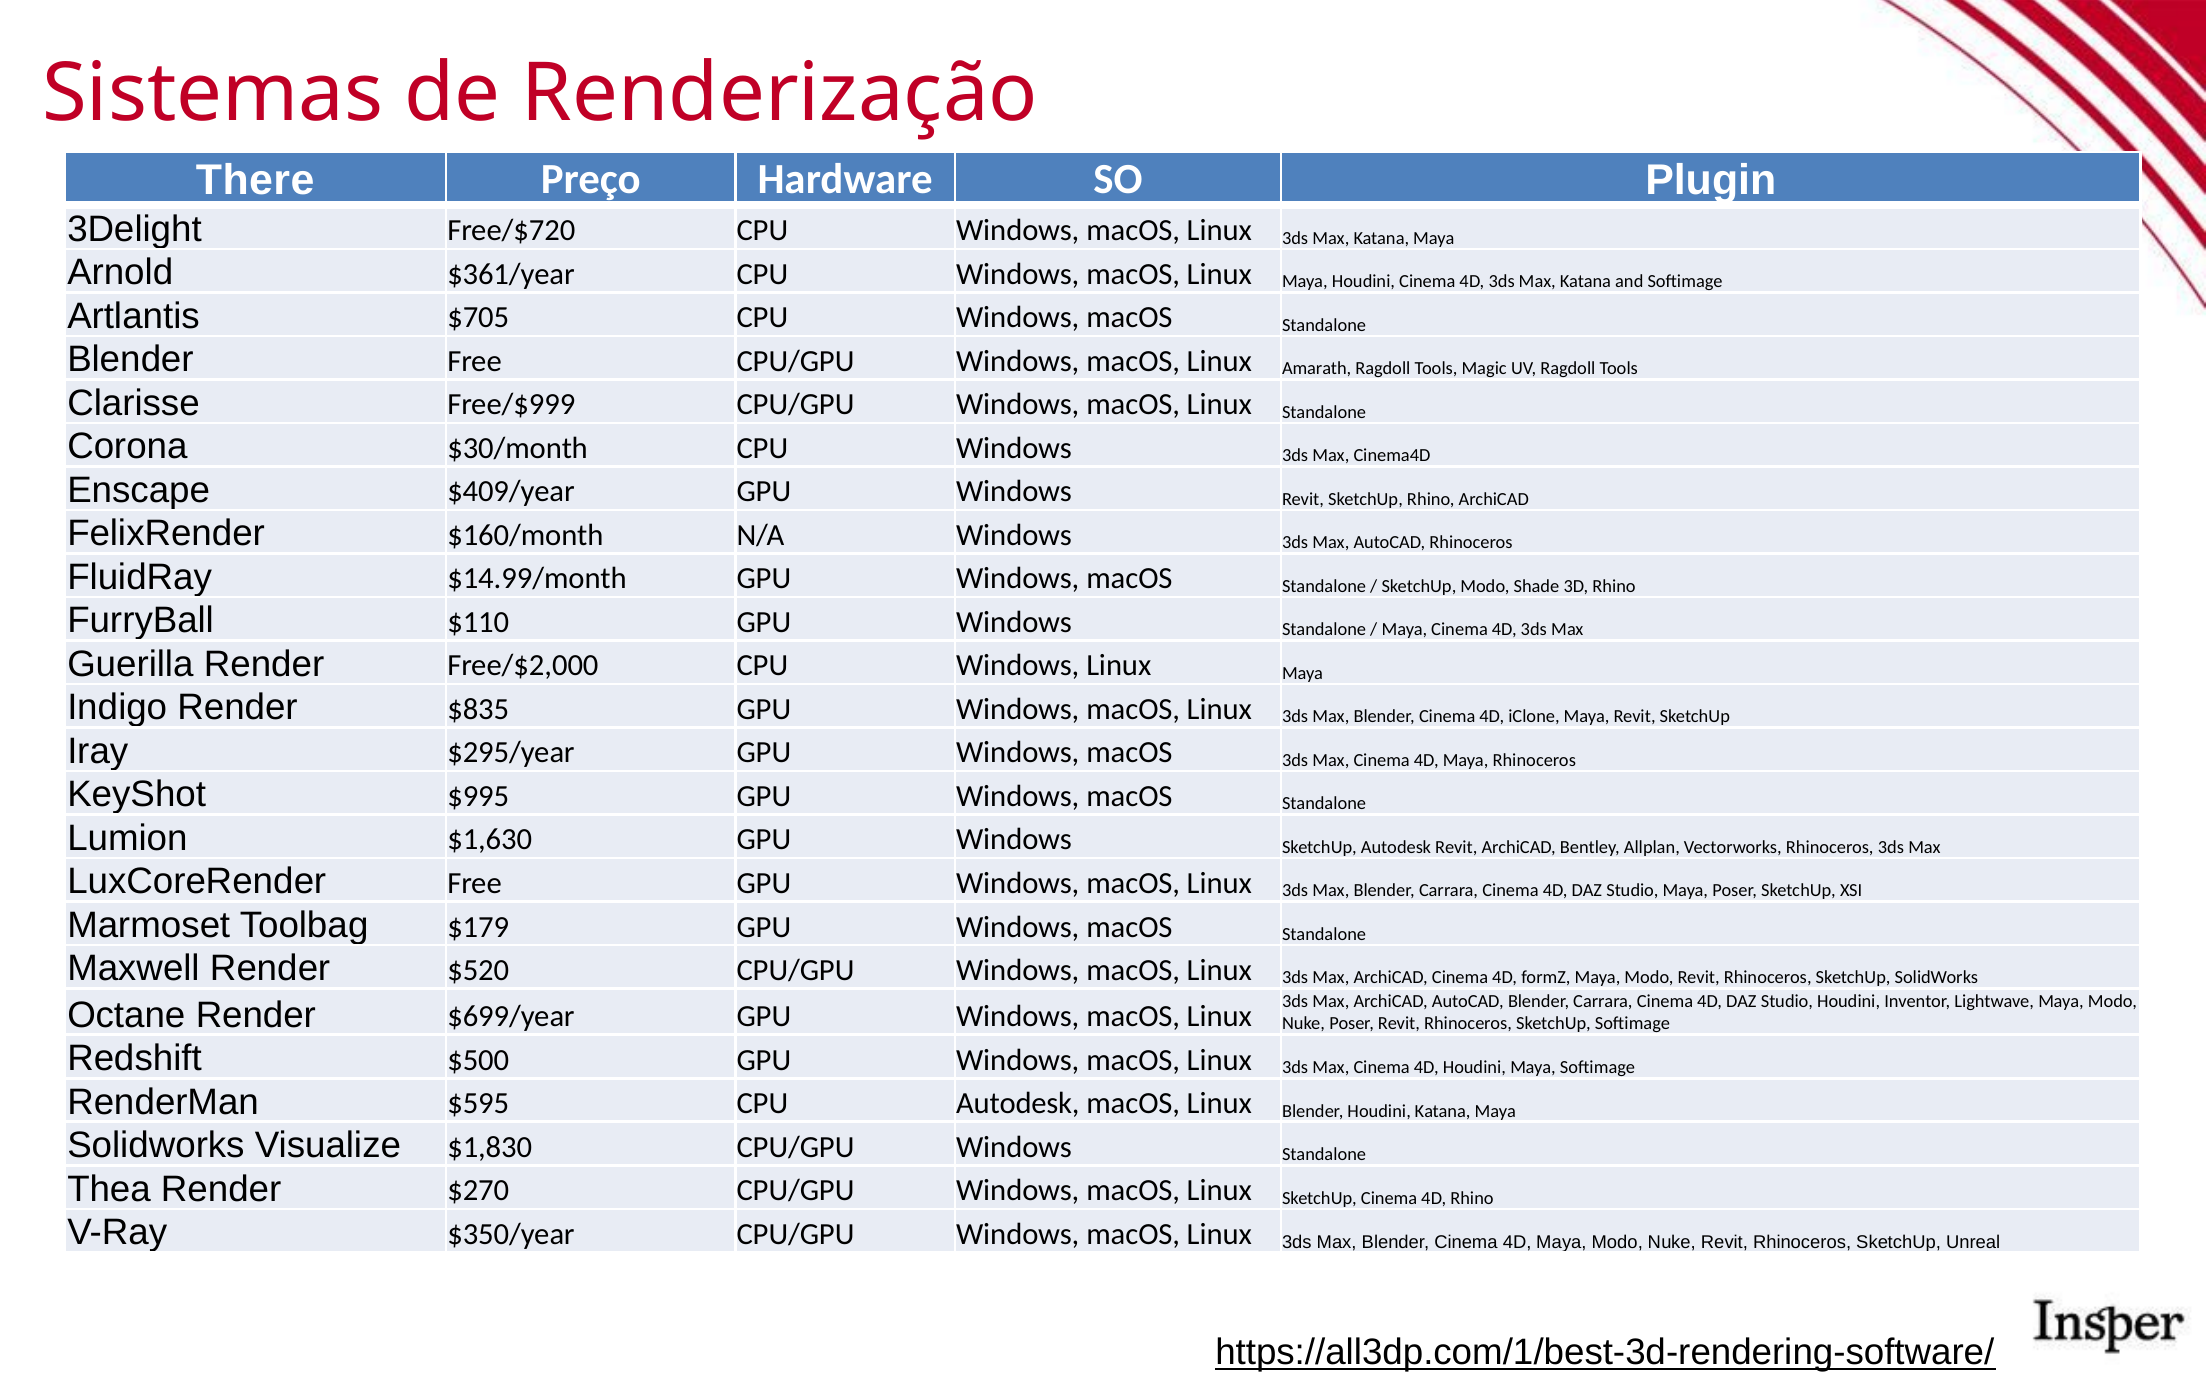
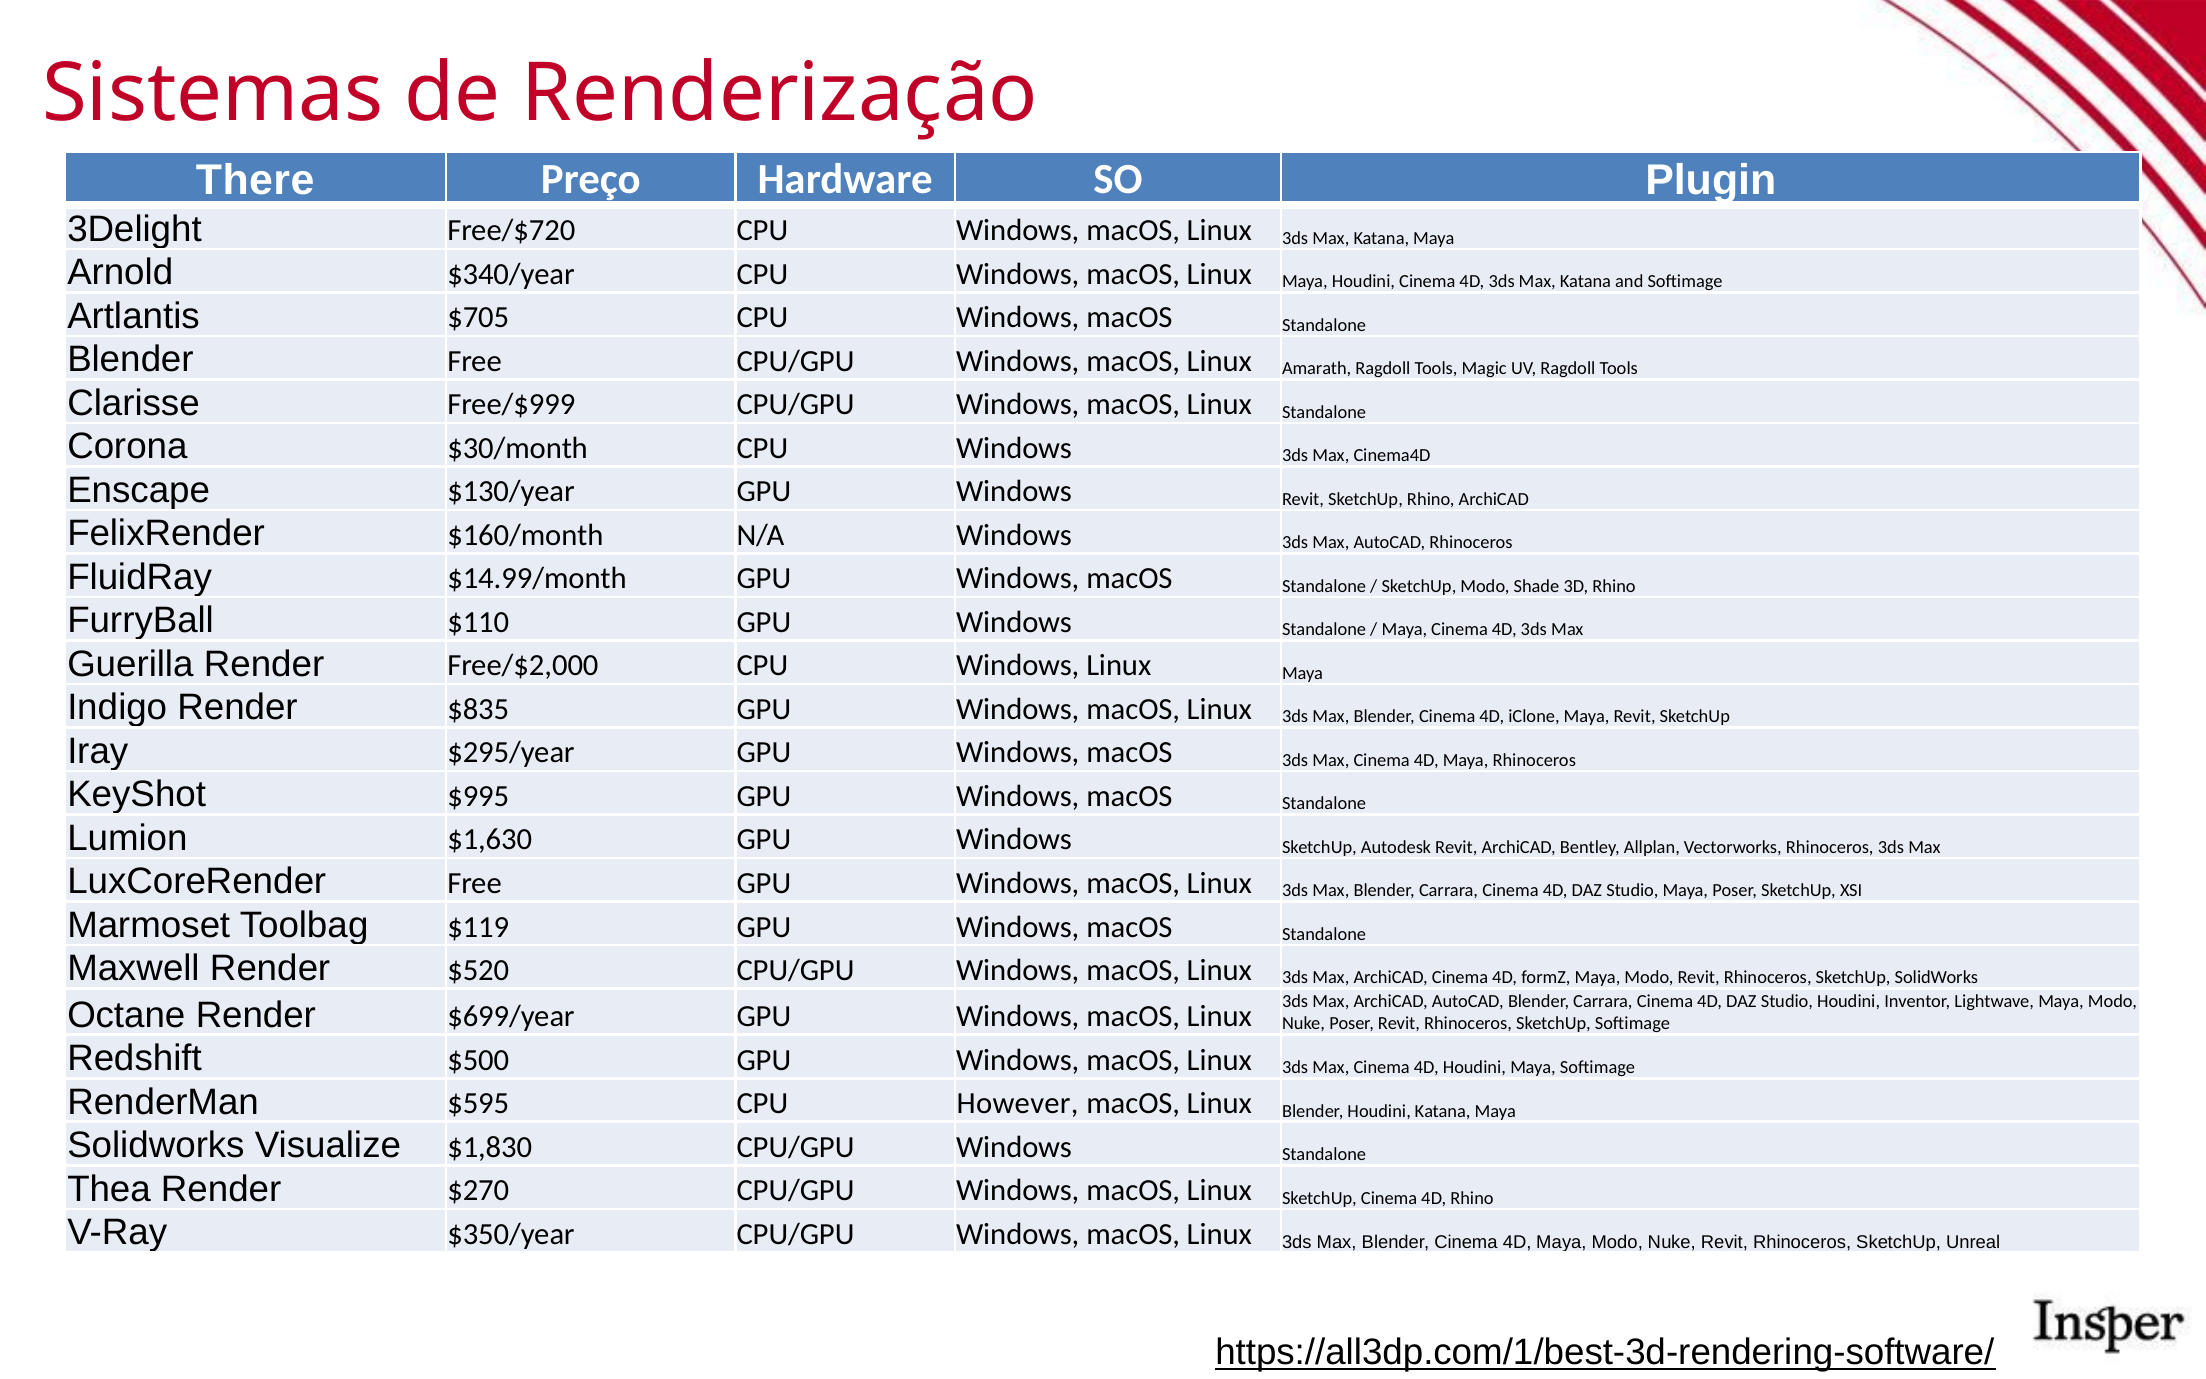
$361/year: $361/year -> $340/year (511, 274)
$409/year: $409/year -> $130/year (511, 492)
$179: $179 -> $119 (478, 927)
CPU Autodesk: Autodesk -> However (1018, 1103)
